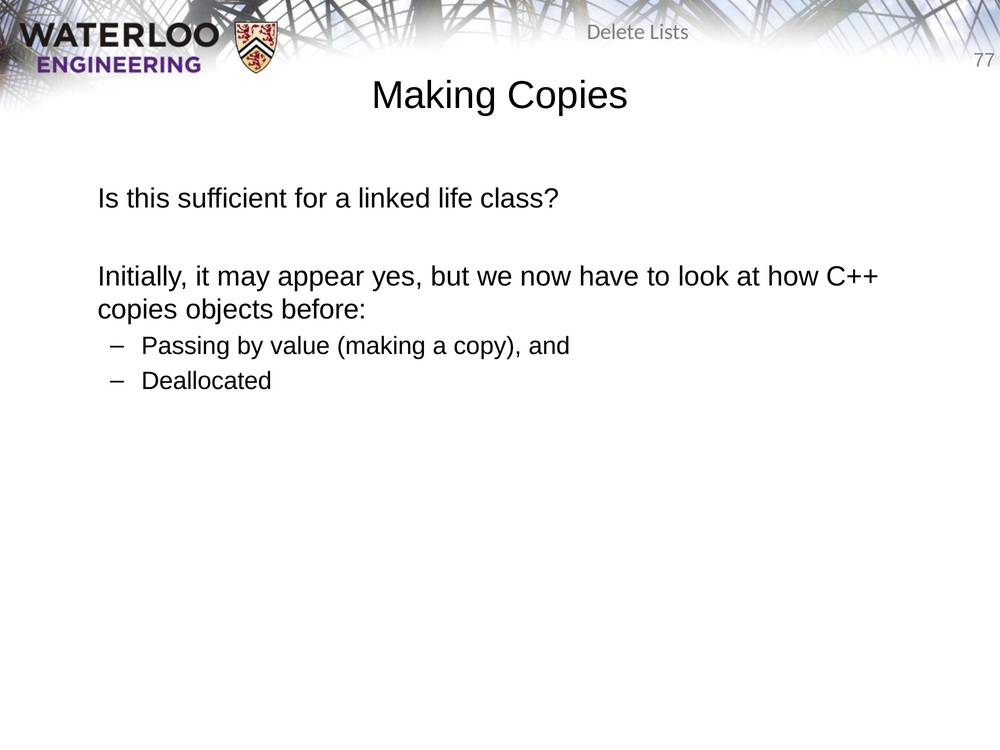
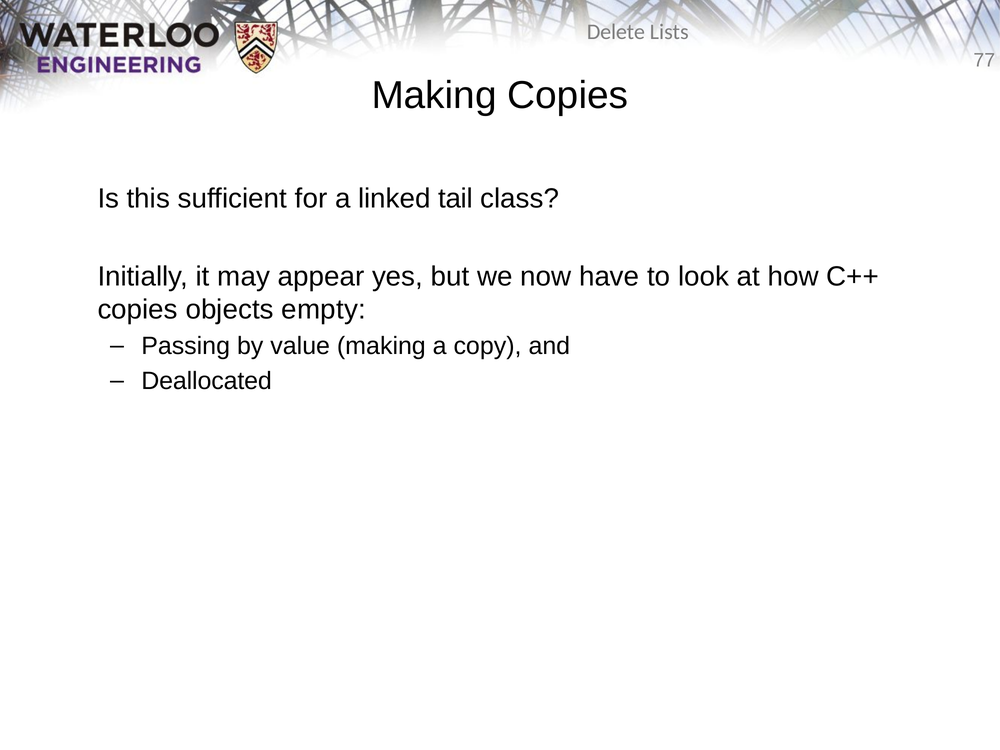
life: life -> tail (456, 199)
before: before -> empty (324, 310)
